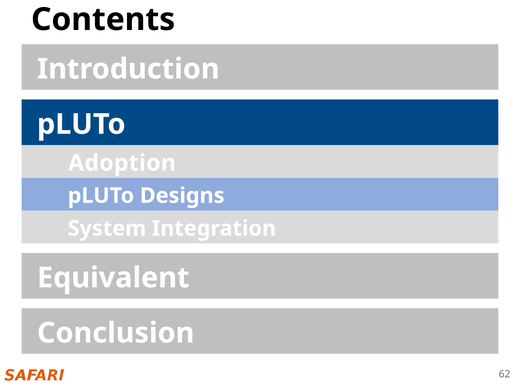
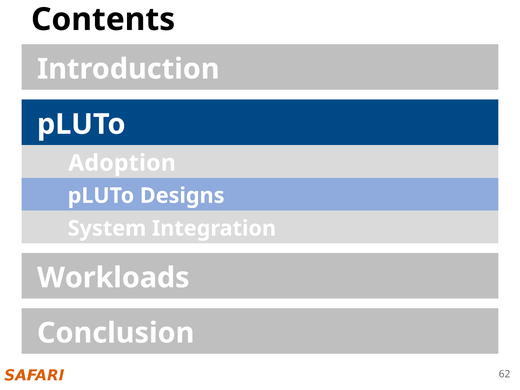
Equivalent: Equivalent -> Workloads (113, 278)
